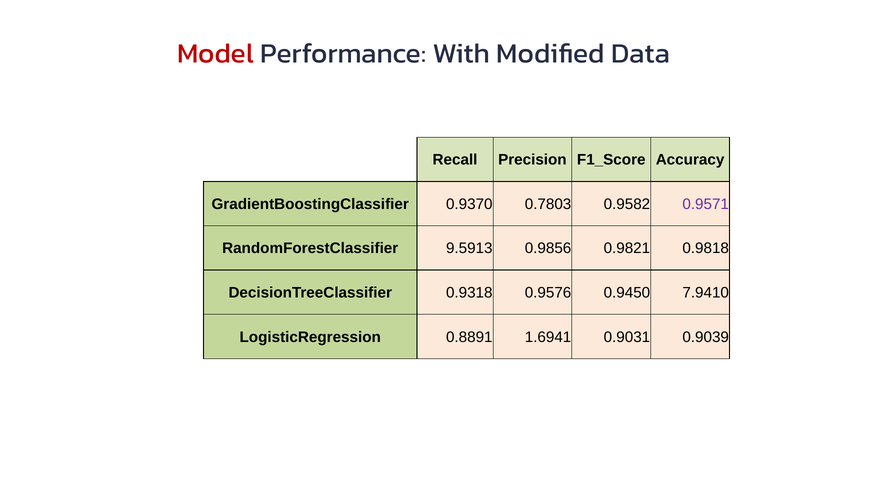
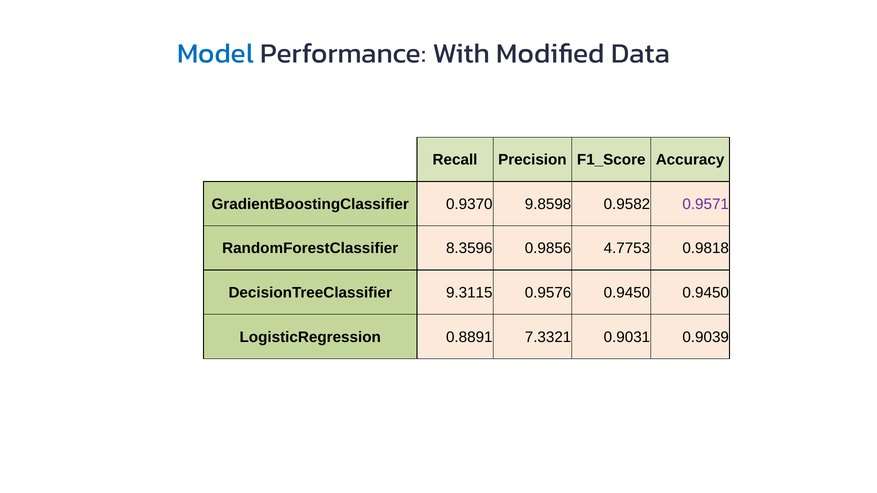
Model colour: red -> blue (216, 54)
0.7803: 0.7803 -> 9.8598 (548, 204)
9.5913: 9.5913 -> 8.3596 (469, 249)
0.9821: 0.9821 -> 4.7753 (627, 249)
0.9318: 0.9318 -> 9.3115 (469, 293)
0.9450 7.9410: 7.9410 -> 0.9450 (706, 293)
1.6941: 1.6941 -> 7.3321 (548, 337)
